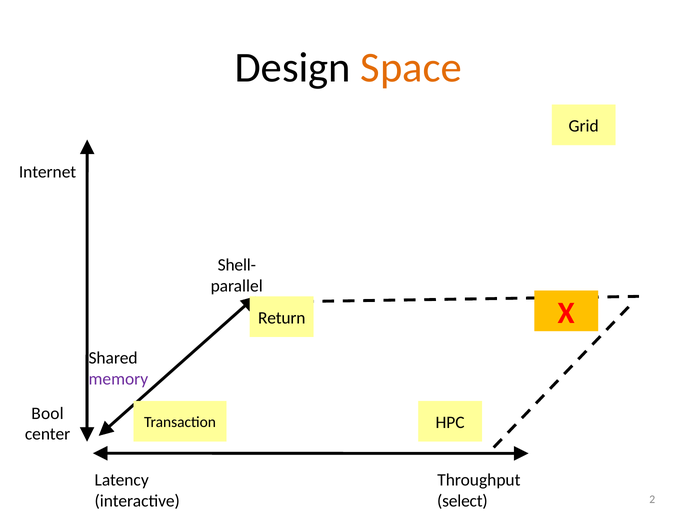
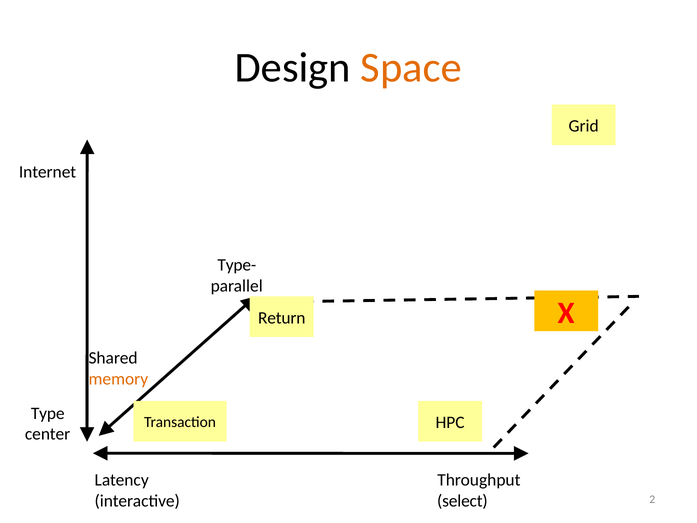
Shell-: Shell- -> Type- (237, 265)
memory colour: purple -> orange (118, 379)
Bool: Bool -> Type (48, 413)
